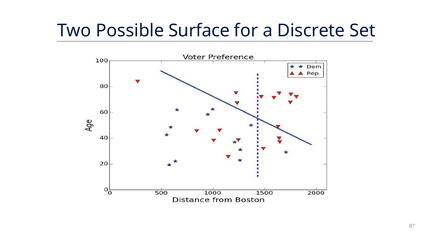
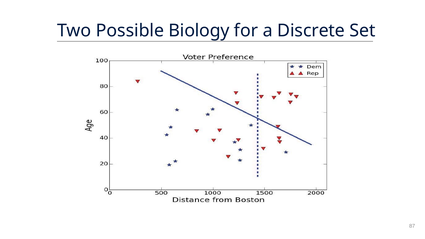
Surface: Surface -> Biology (199, 31)
